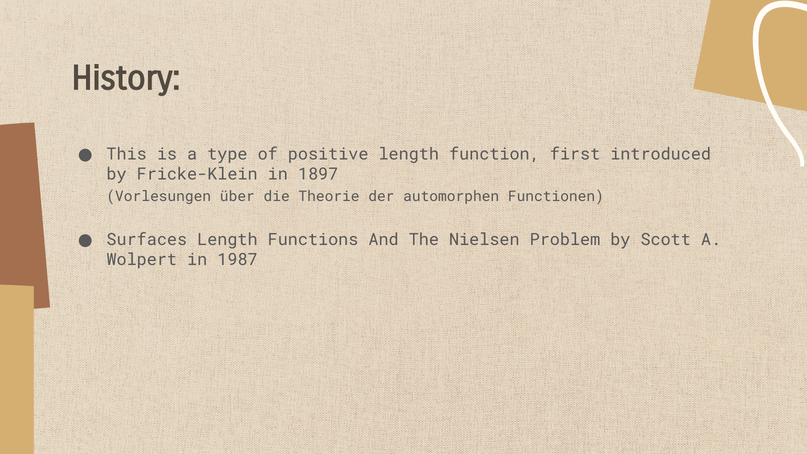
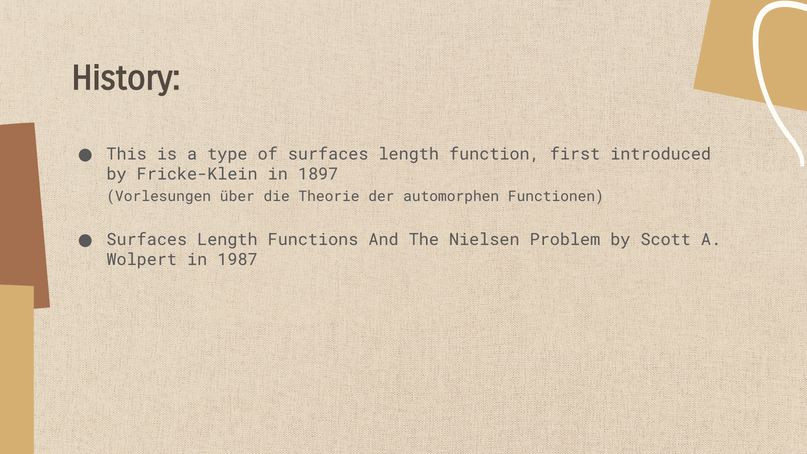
of positive: positive -> surfaces (328, 154)
